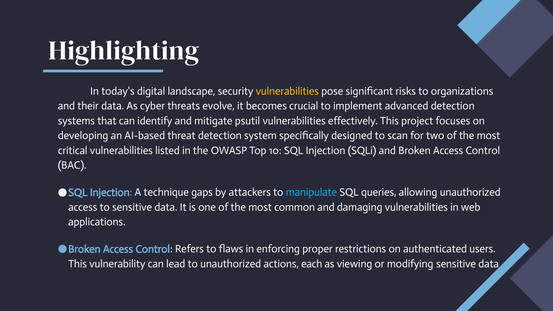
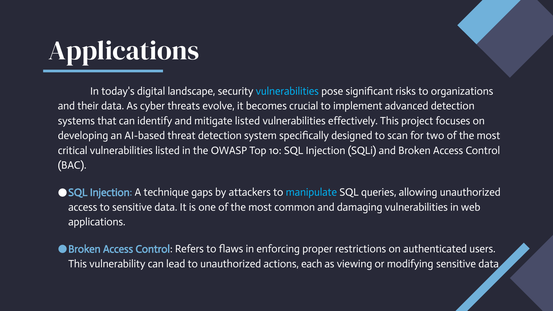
Highlighting: Highlighting -> Applications (124, 51)
vulnerabilities colour: yellow -> light blue (287, 91)
mitigate psutil: psutil -> listed (247, 121)
